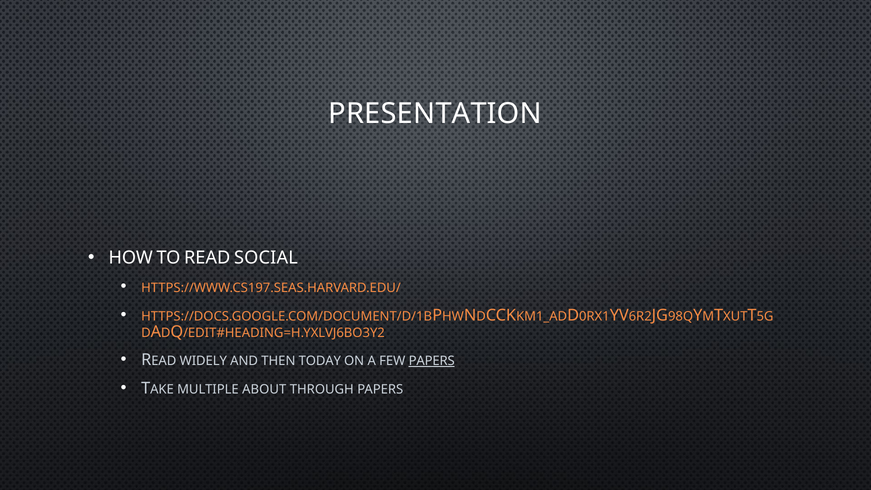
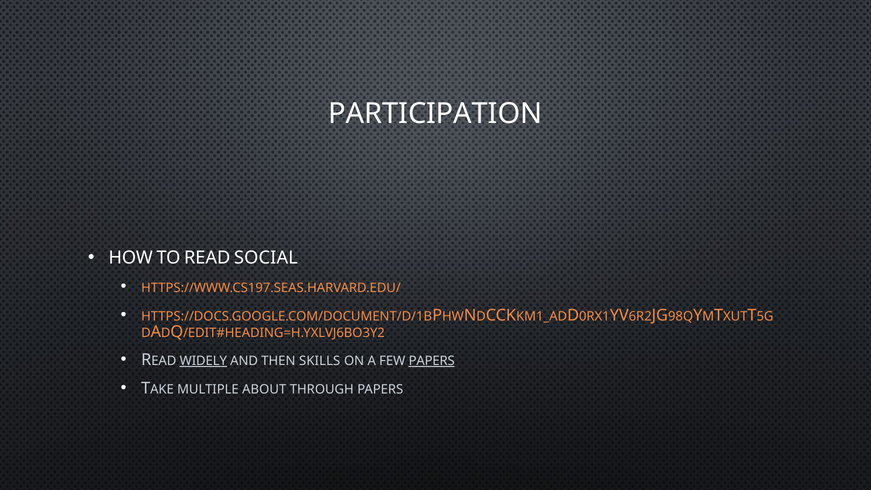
PRESENTATION: PRESENTATION -> PARTICIPATION (435, 114)
WIDELY underline: none -> present (203, 361)
TODAY: TODAY -> SKILLS (320, 361)
